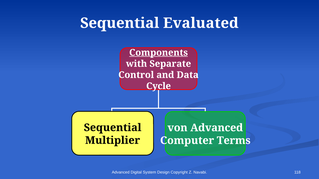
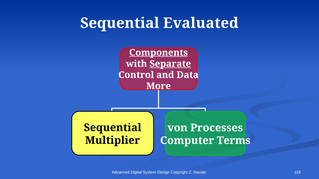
Separate underline: none -> present (170, 64)
Cycle: Cycle -> More (159, 86)
von Advanced: Advanced -> Processes (217, 128)
